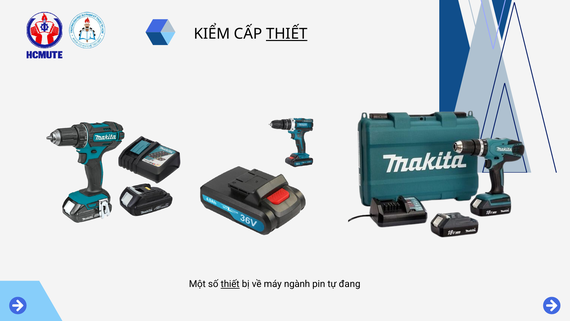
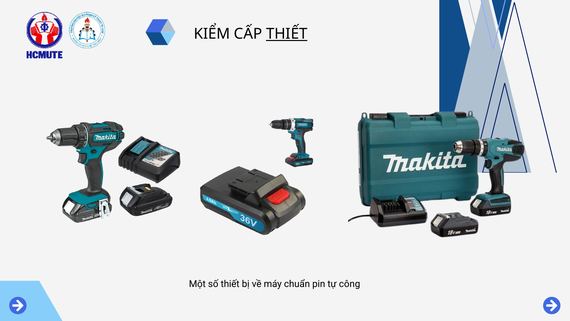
thiết underline: present -> none (230, 284)
ngành: ngành -> chuẩn (297, 284)
đang: đang -> công (350, 284)
